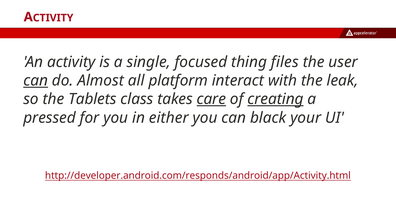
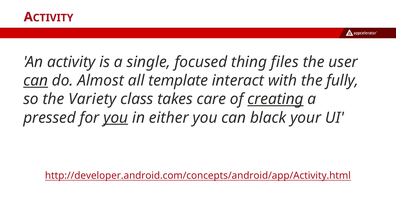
platform: platform -> template (178, 81)
leak: leak -> fully (343, 81)
Tablets: Tablets -> Variety (92, 99)
care underline: present -> none (211, 99)
you underline: none -> present (116, 118)
http://developer.android.com/responds/android/app/Activity.html: http://developer.android.com/responds/android/app/Activity.html -> http://developer.android.com/concepts/android/app/Activity.html (198, 175)
